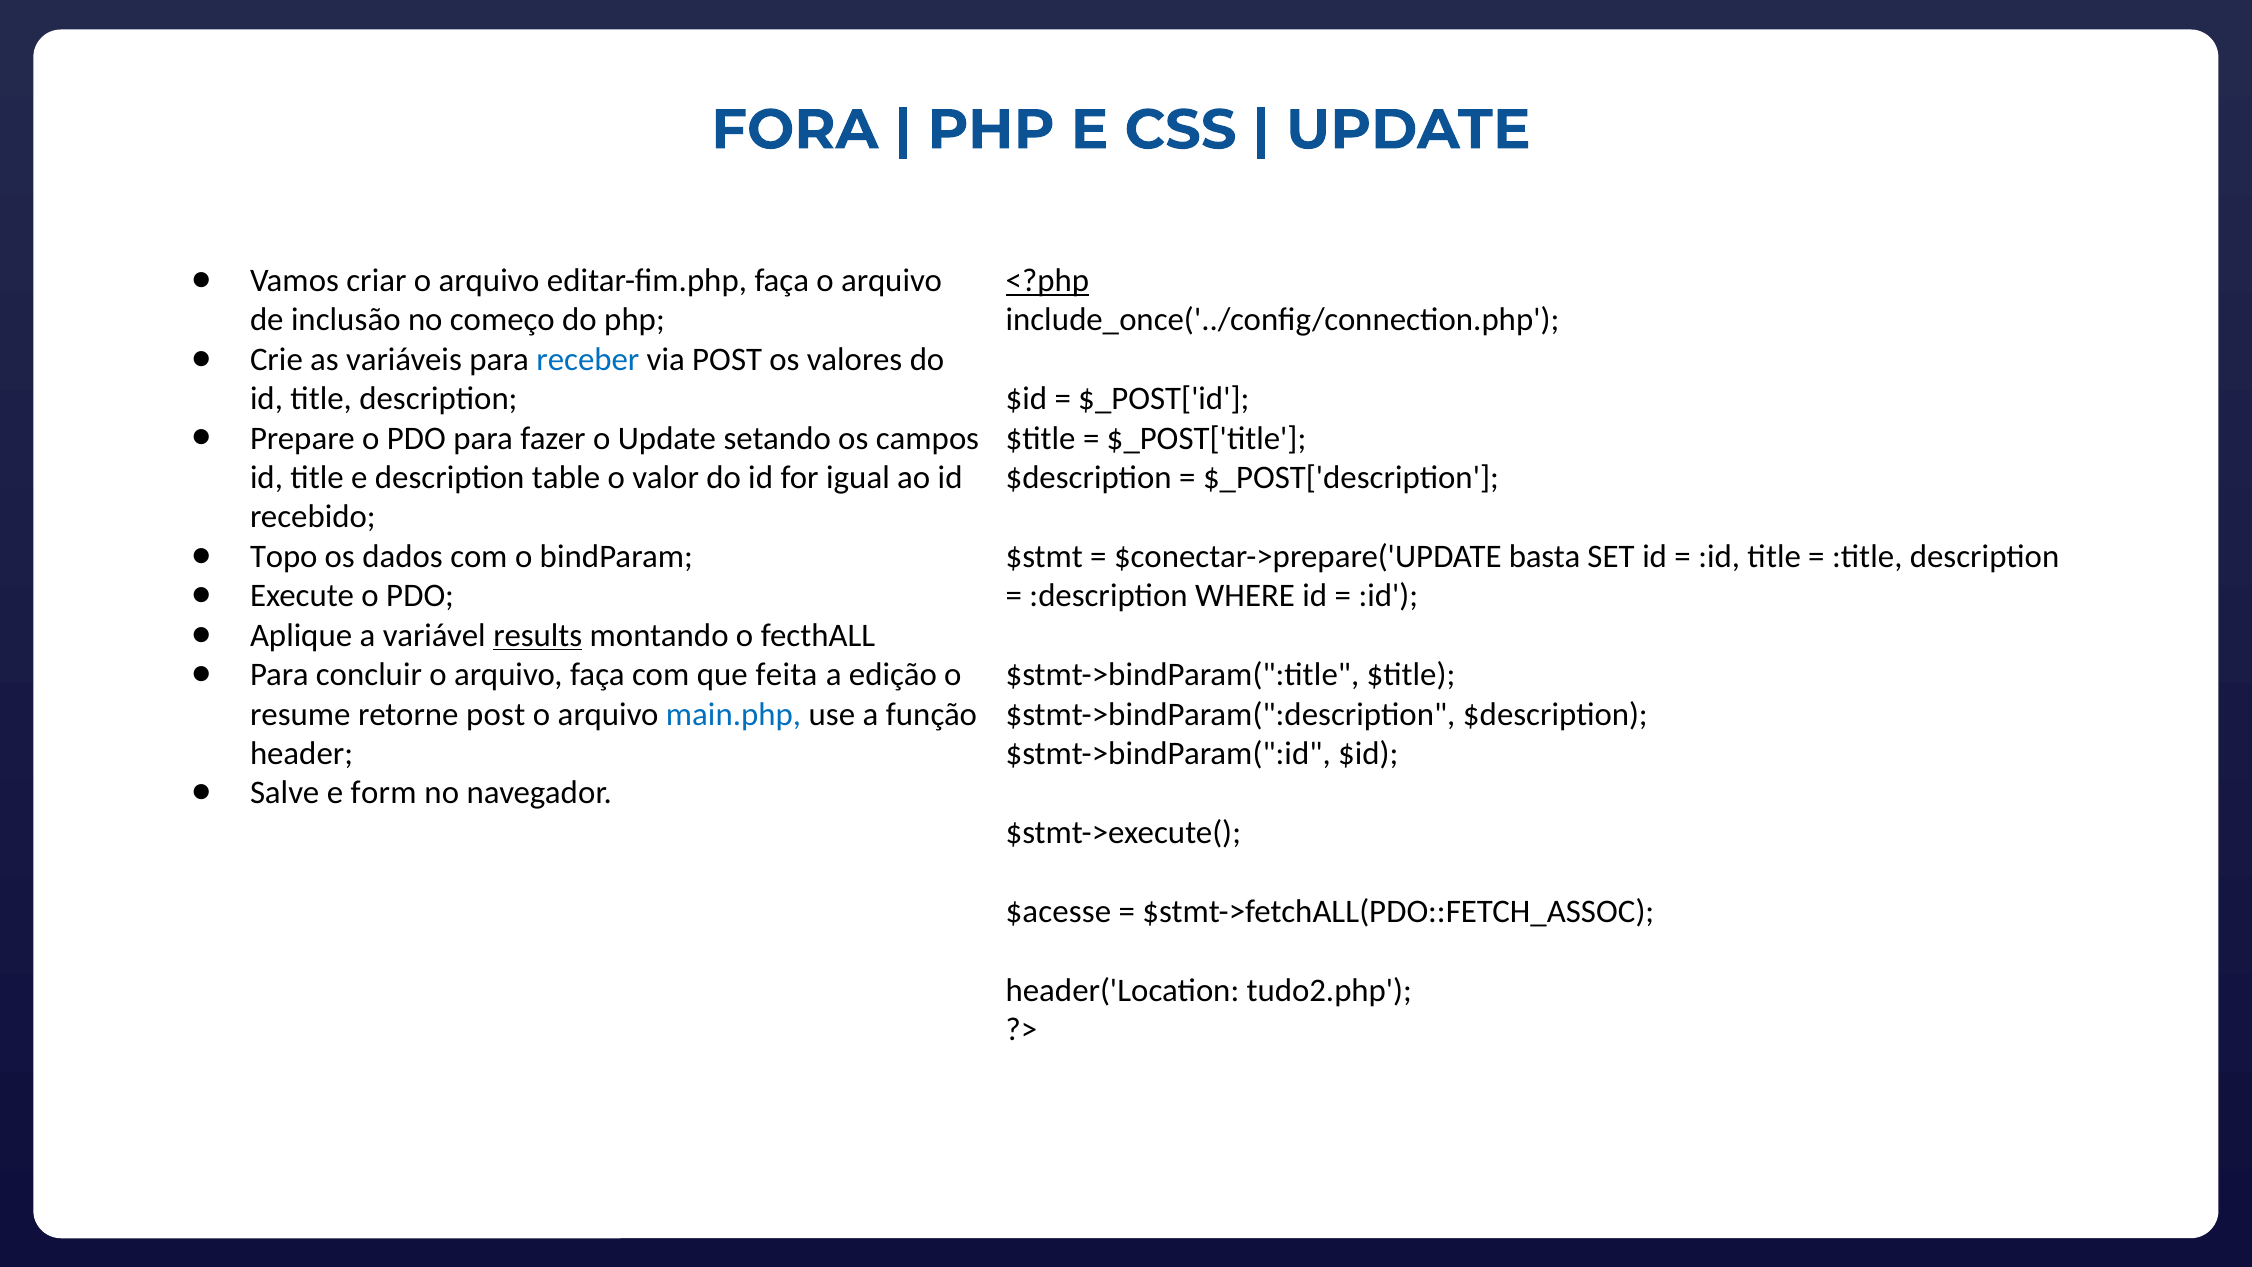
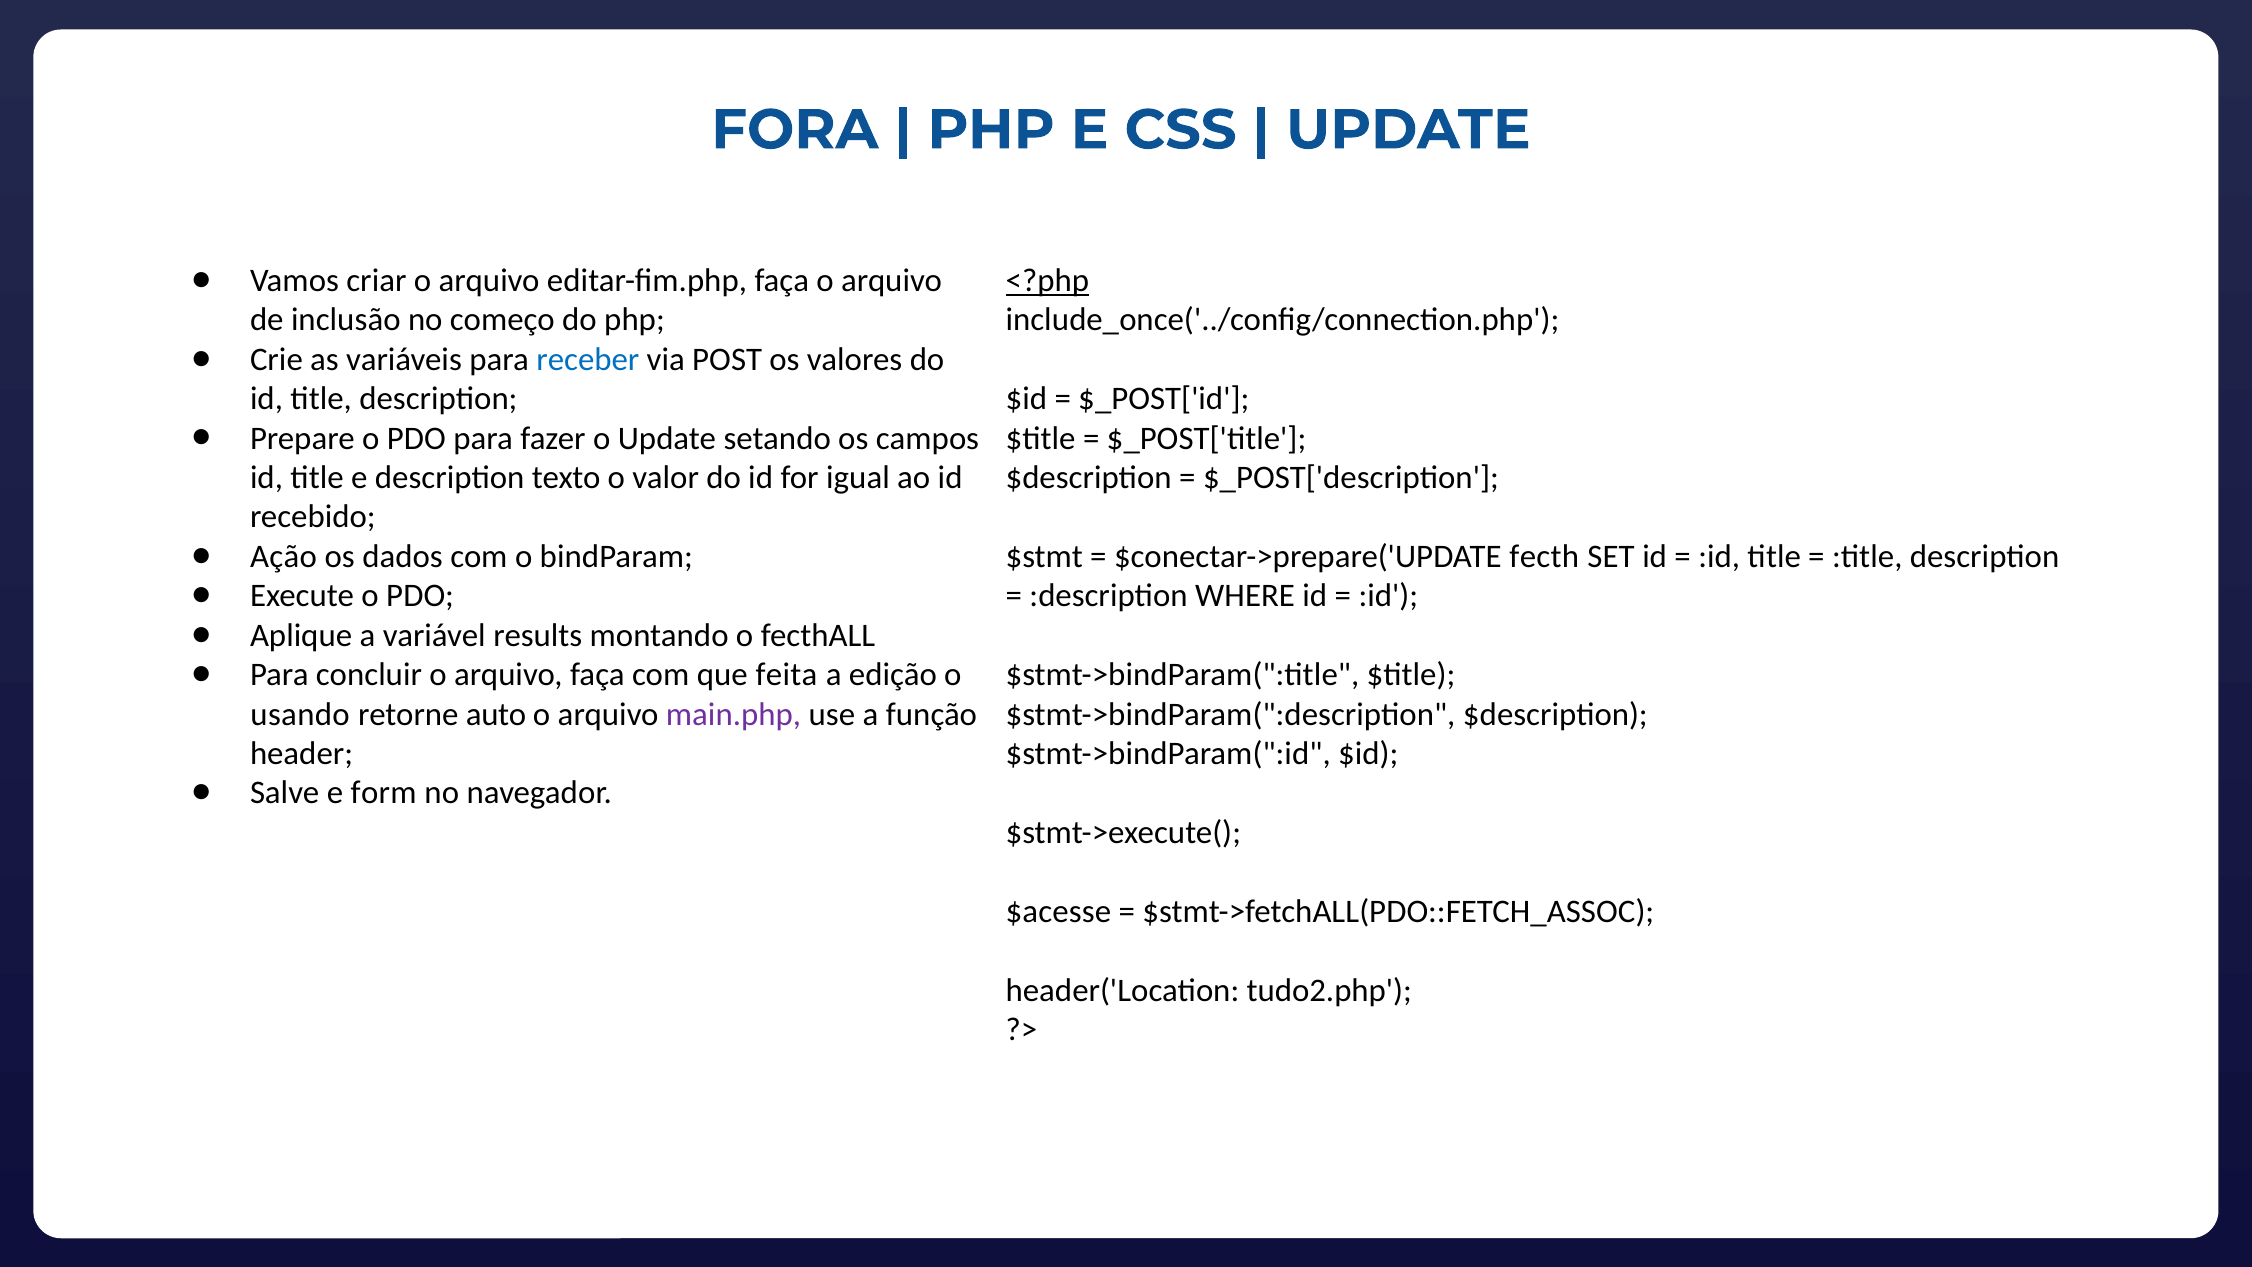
table: table -> texto (566, 478)
Topo: Topo -> Ação (283, 556)
basta: basta -> fecth (1544, 556)
results underline: present -> none (538, 635)
resume: resume -> usando (300, 714)
retorne post: post -> auto (496, 714)
main.php colour: blue -> purple (734, 714)
